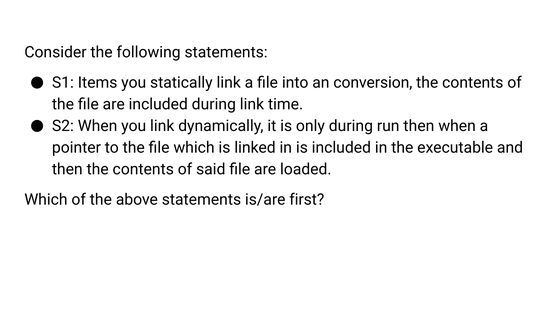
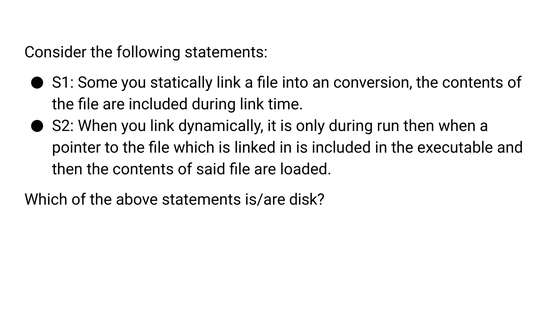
Items: Items -> Some (98, 82)
first: first -> disk (307, 199)
